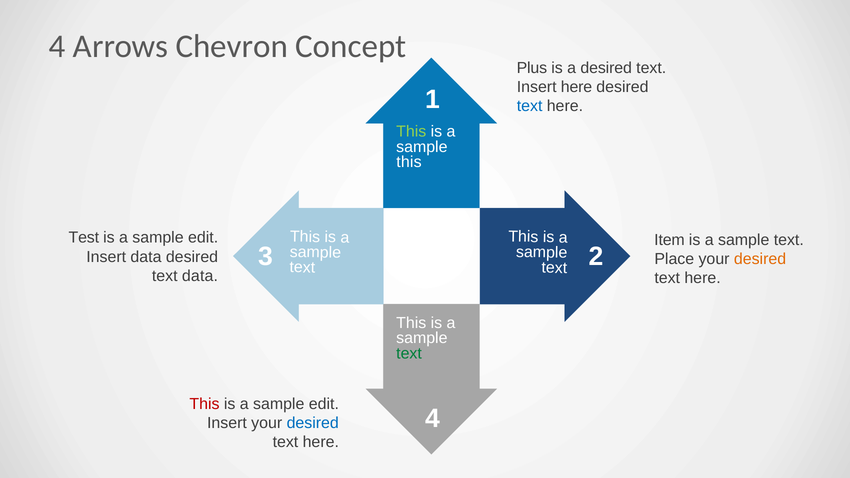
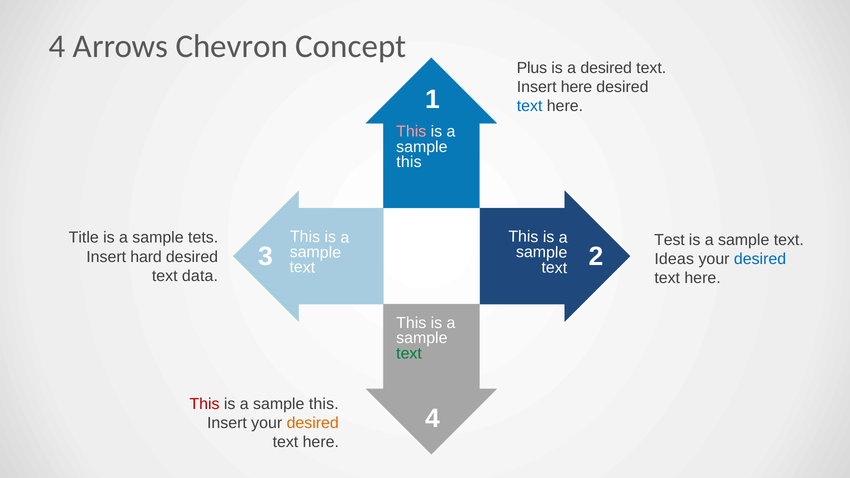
This colour: light green -> pink (411, 132)
Test: Test -> Title (84, 238)
edit: edit -> tets (203, 238)
Item: Item -> Test (669, 240)
Insert data: data -> hard (146, 257)
Place: Place -> Ideas (674, 259)
desired colour: orange -> blue (760, 259)
edit: edit -> this (324, 404)
desired colour: blue -> orange (313, 423)
